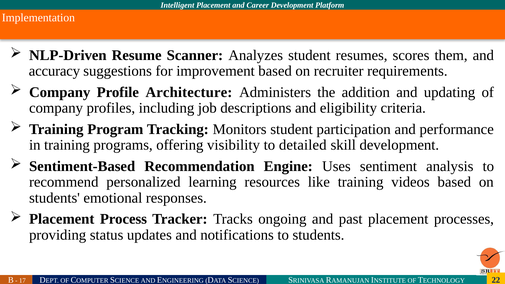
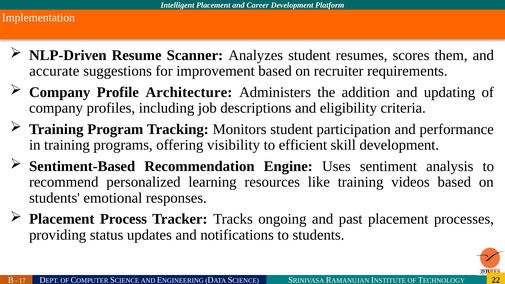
accuracy: accuracy -> accurate (54, 71)
detailed: detailed -> efficient (303, 145)
